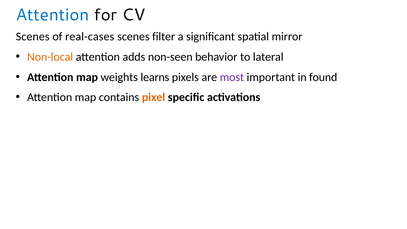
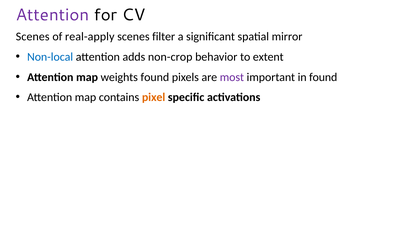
Attention colour: blue -> purple (53, 15)
real-cases: real-cases -> real-apply (90, 37)
Non-local colour: orange -> blue (50, 57)
non-seen: non-seen -> non-crop (170, 57)
lateral: lateral -> extent (268, 57)
weights learns: learns -> found (155, 77)
